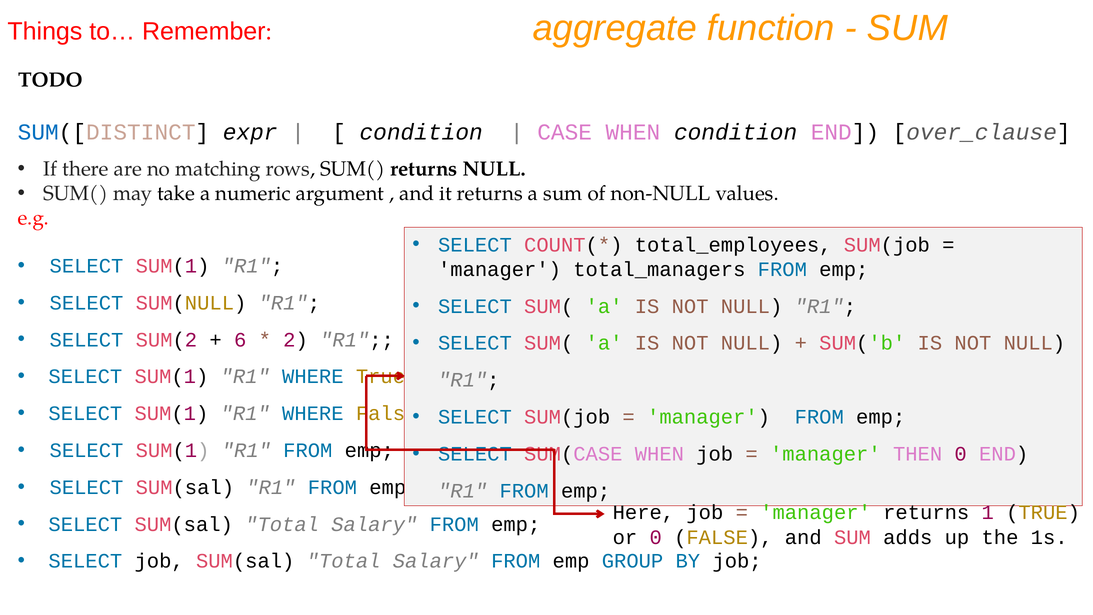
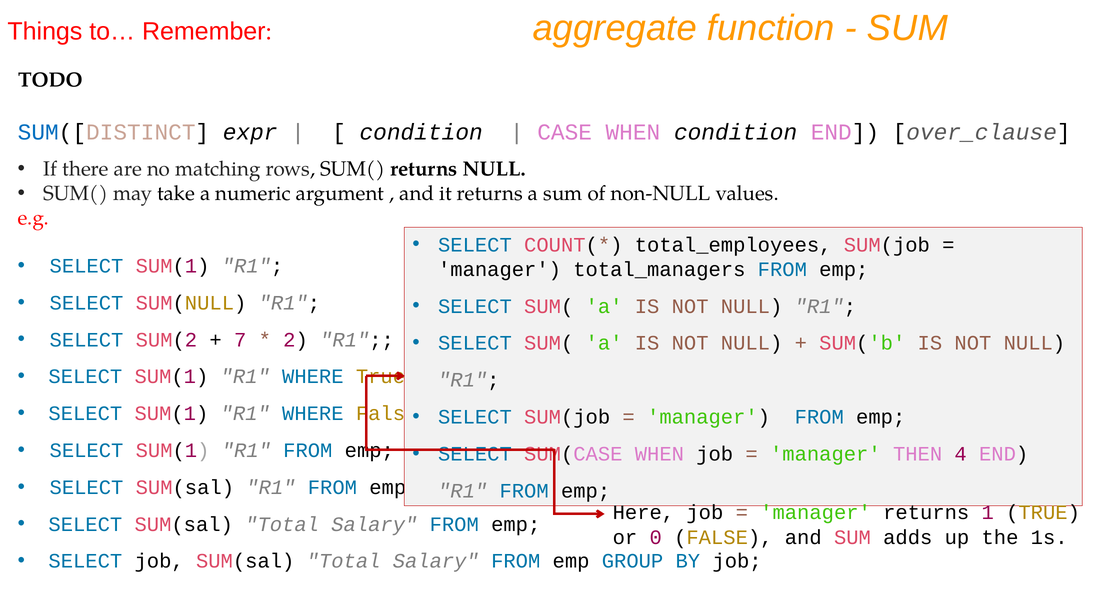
6: 6 -> 7 (240, 340)
THEN 0: 0 -> 4 (961, 454)
